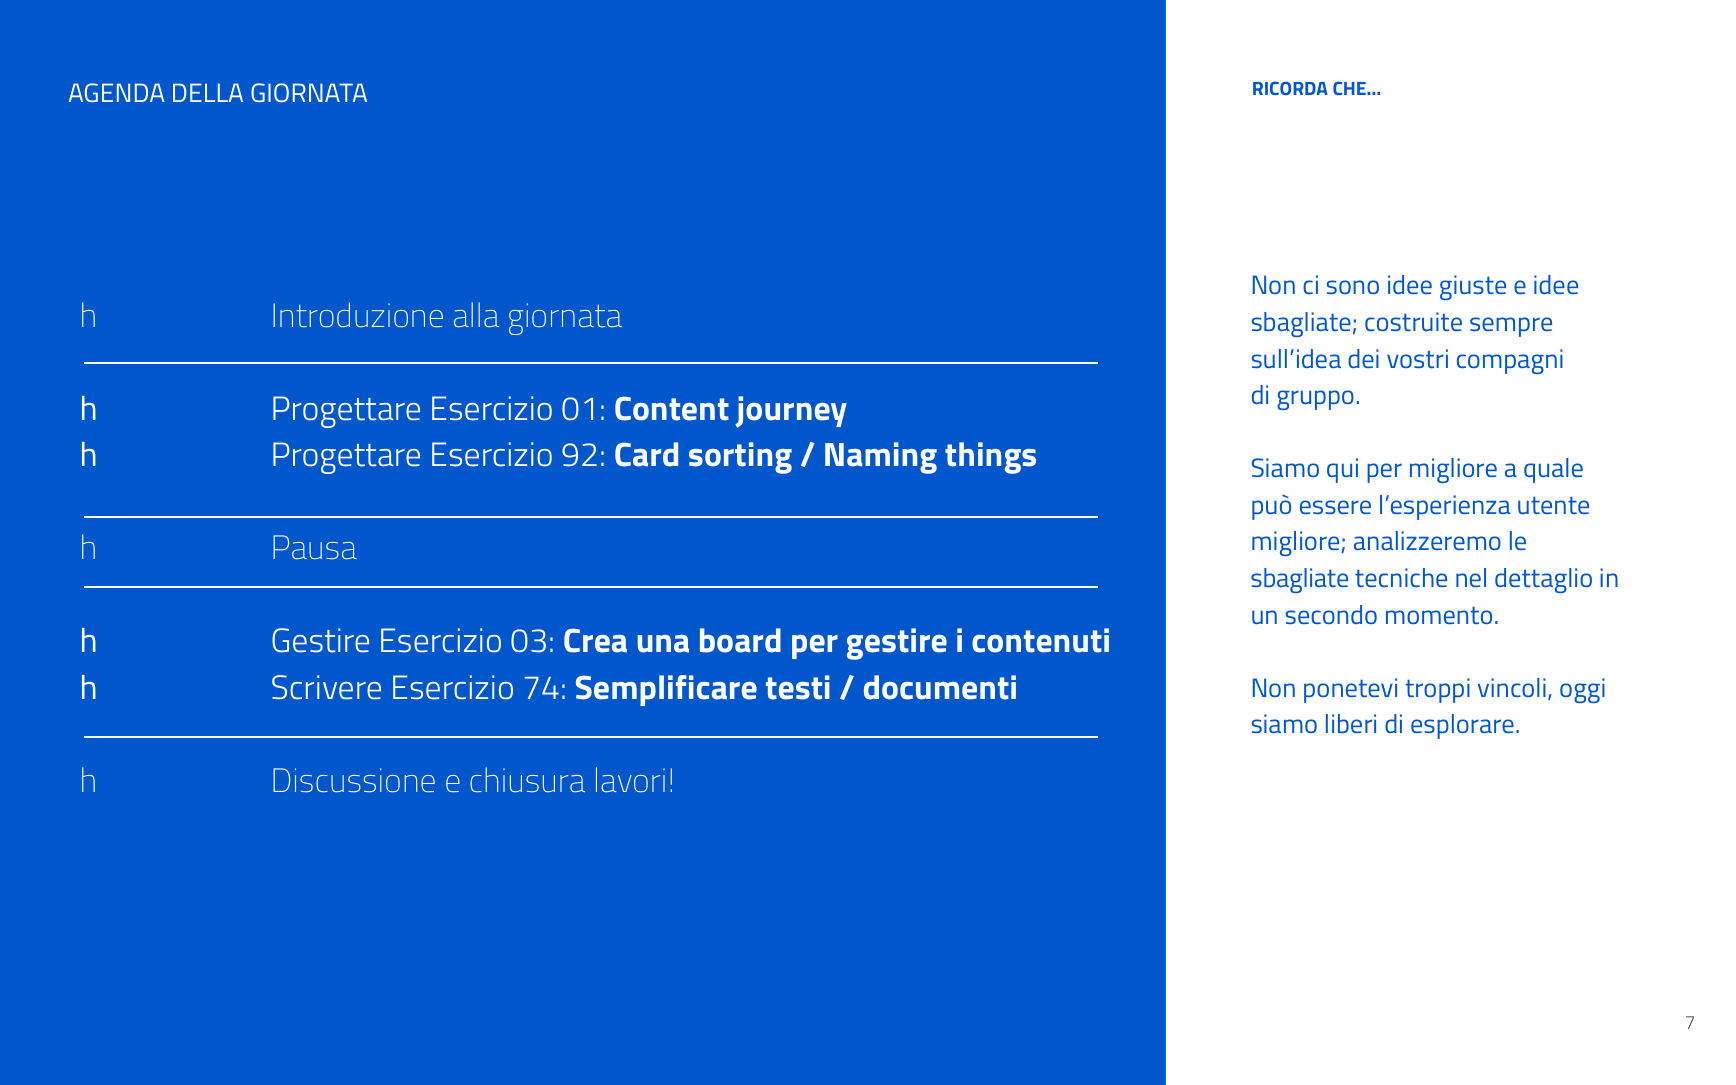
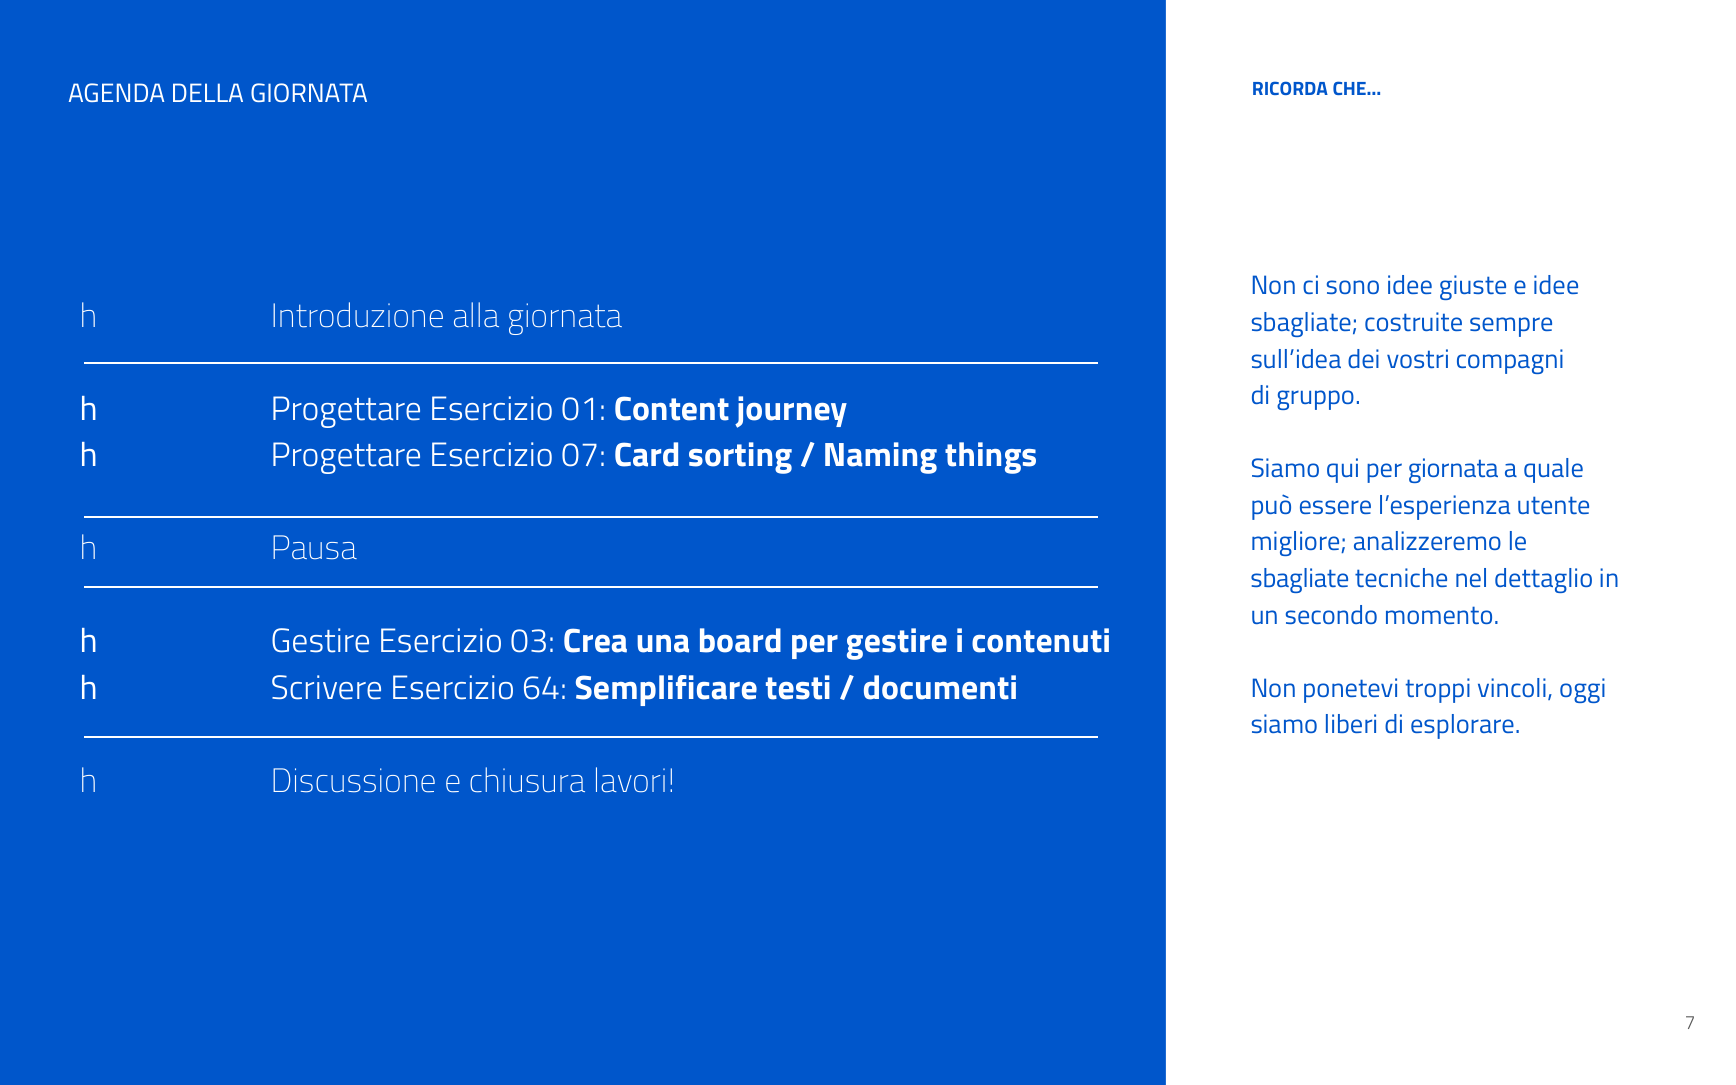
92: 92 -> 07 (584, 456)
per migliore: migliore -> giornata (1453, 469)
74: 74 -> 64 (545, 688)
